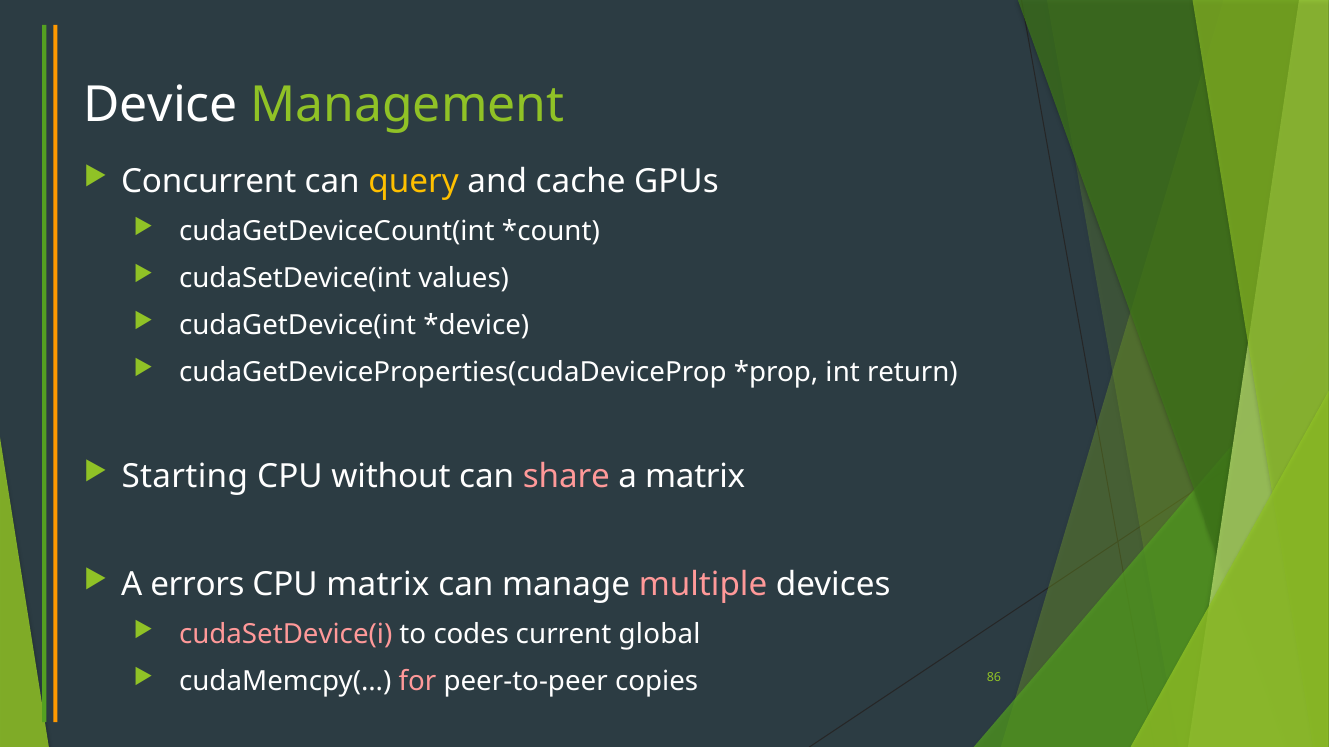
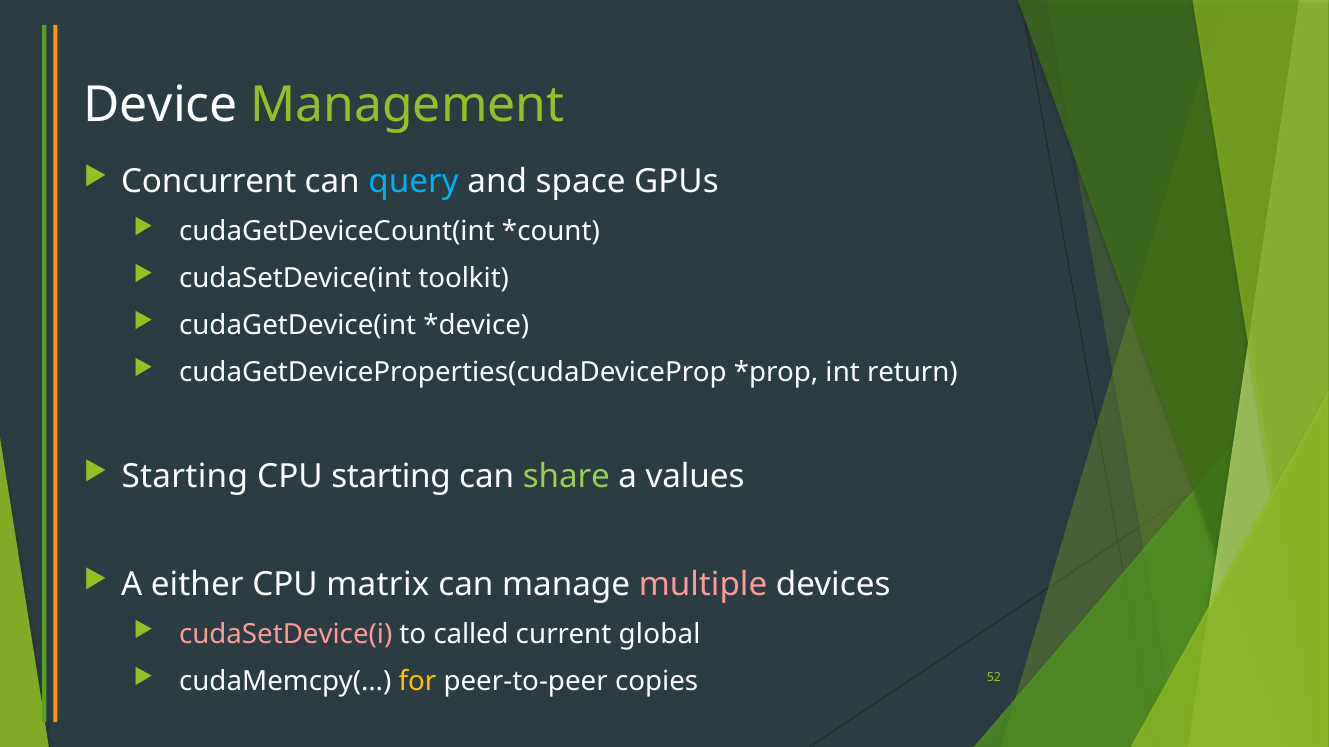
query colour: yellow -> light blue (414, 181)
cache: cache -> space (581, 181)
values: values -> toolkit (464, 278)
CPU without: without -> starting (391, 477)
share colour: pink -> light green (566, 477)
a matrix: matrix -> values (695, 477)
errors: errors -> either (197, 584)
codes: codes -> called (471, 635)
for colour: pink -> yellow (417, 682)
86: 86 -> 52 (994, 678)
